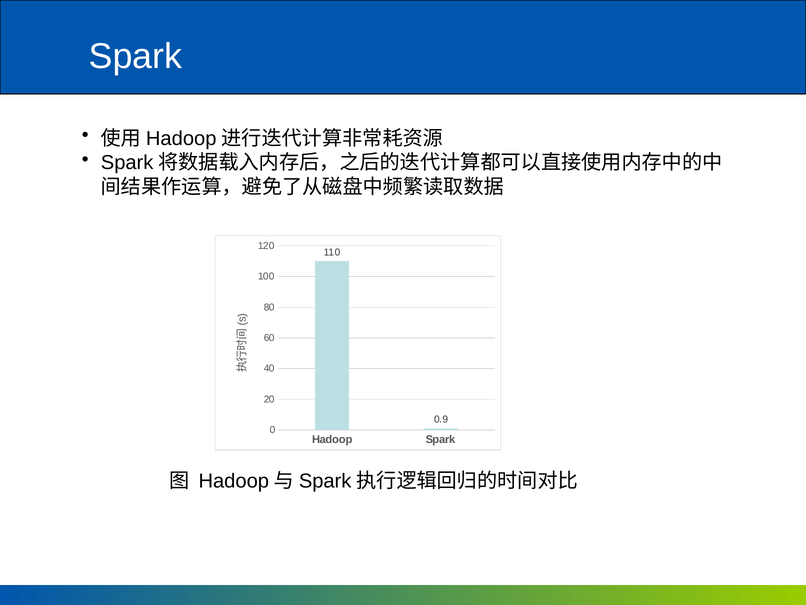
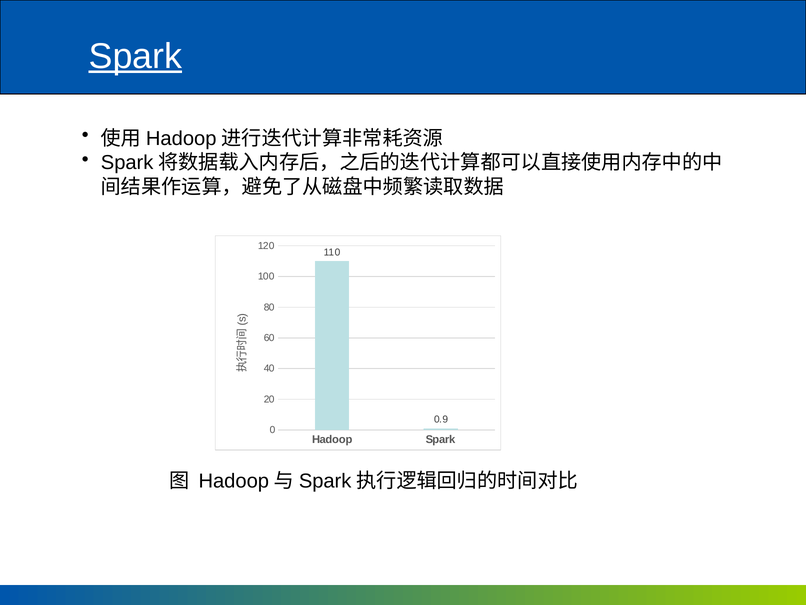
Spark underline: none -> present (135, 56)
